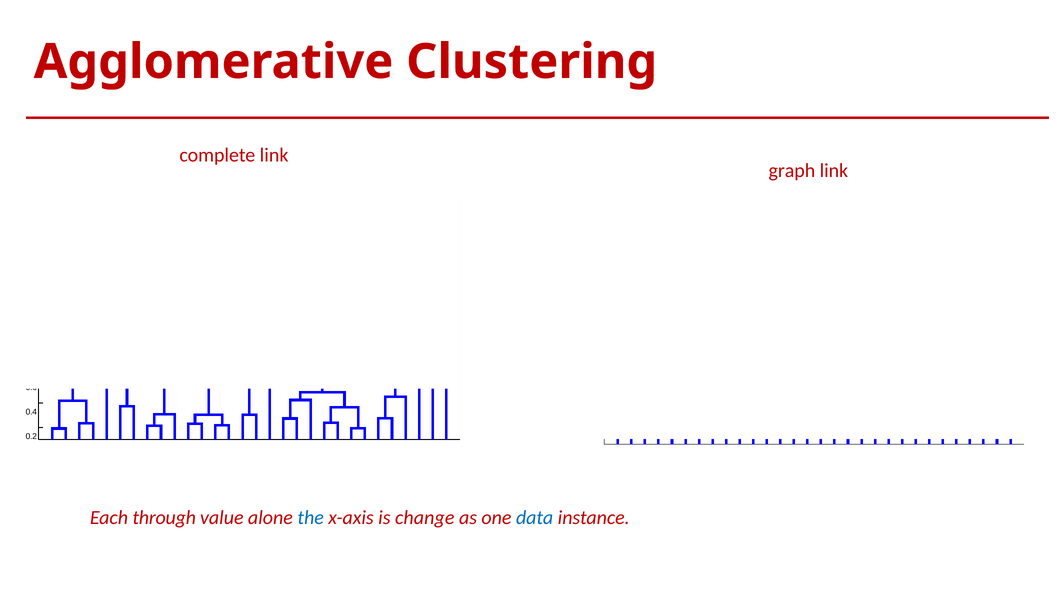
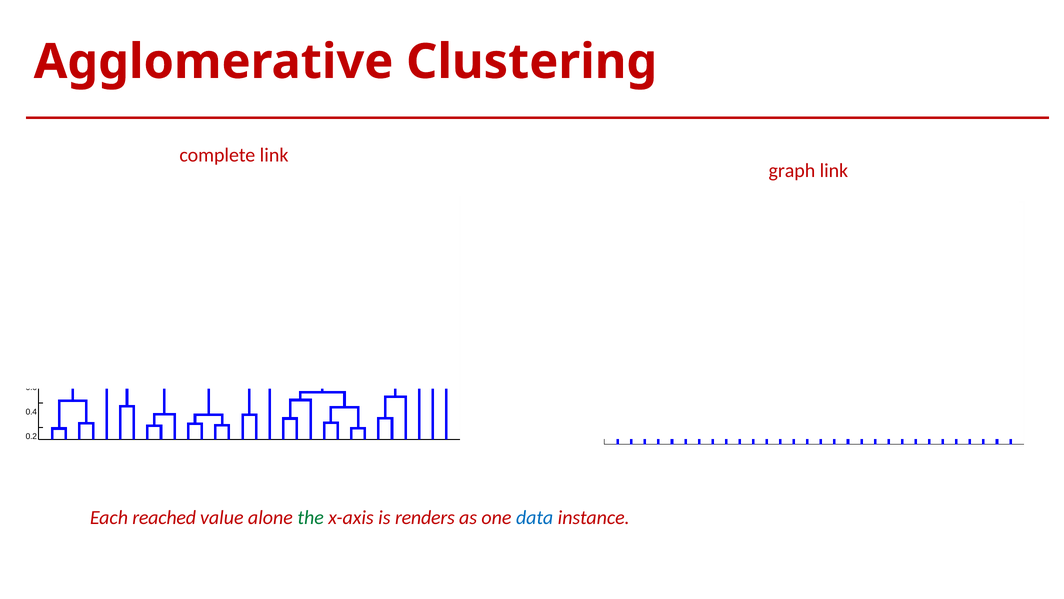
through: through -> reached (164, 517)
the colour: blue -> green (311, 517)
change: change -> renders (425, 517)
